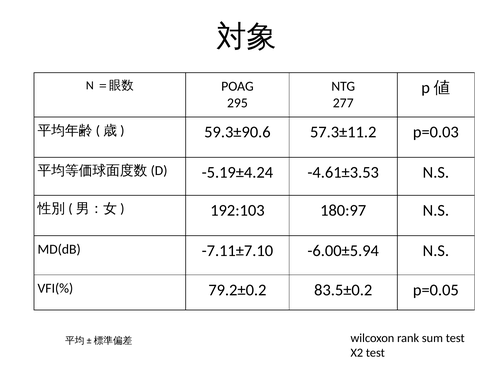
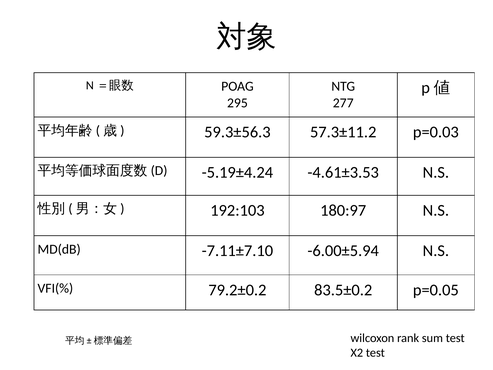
59.3±90.6: 59.3±90.6 -> 59.3±56.3 (237, 132)
